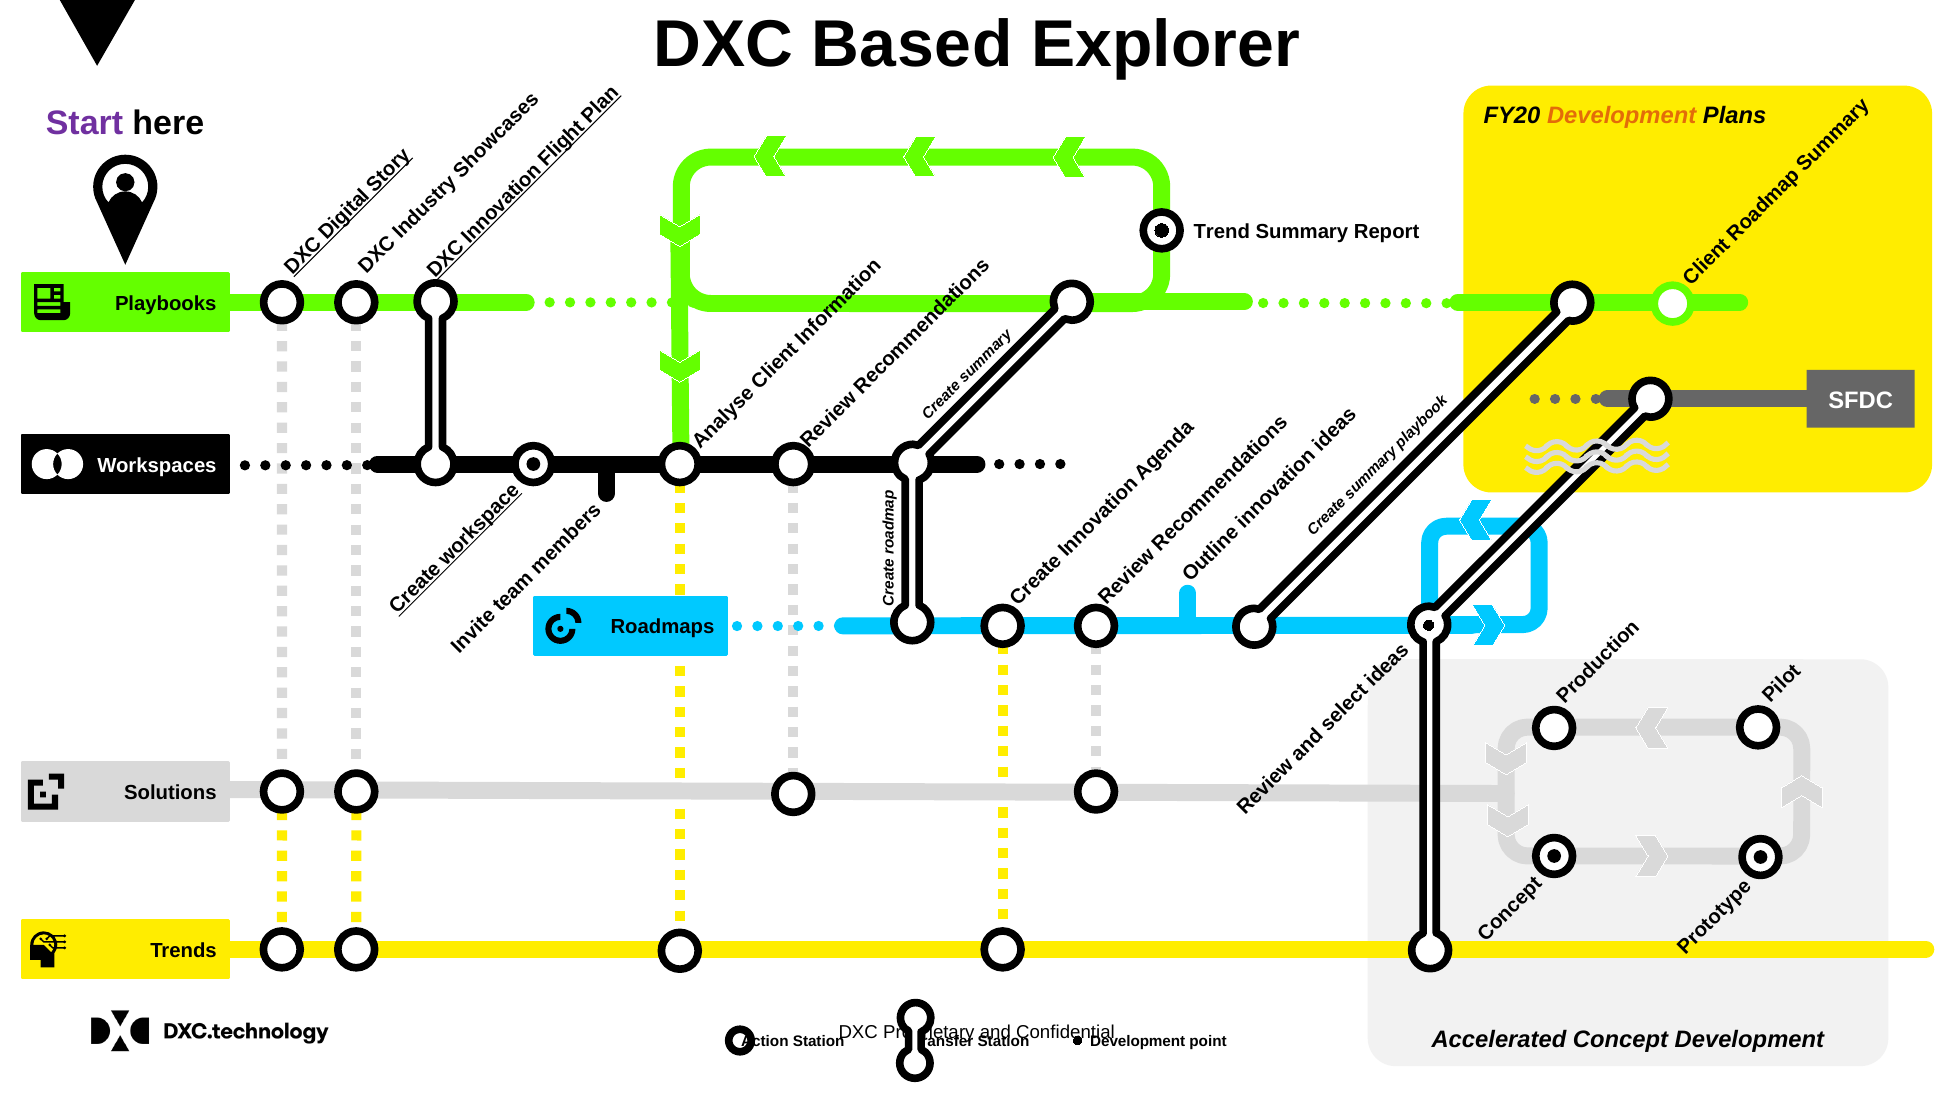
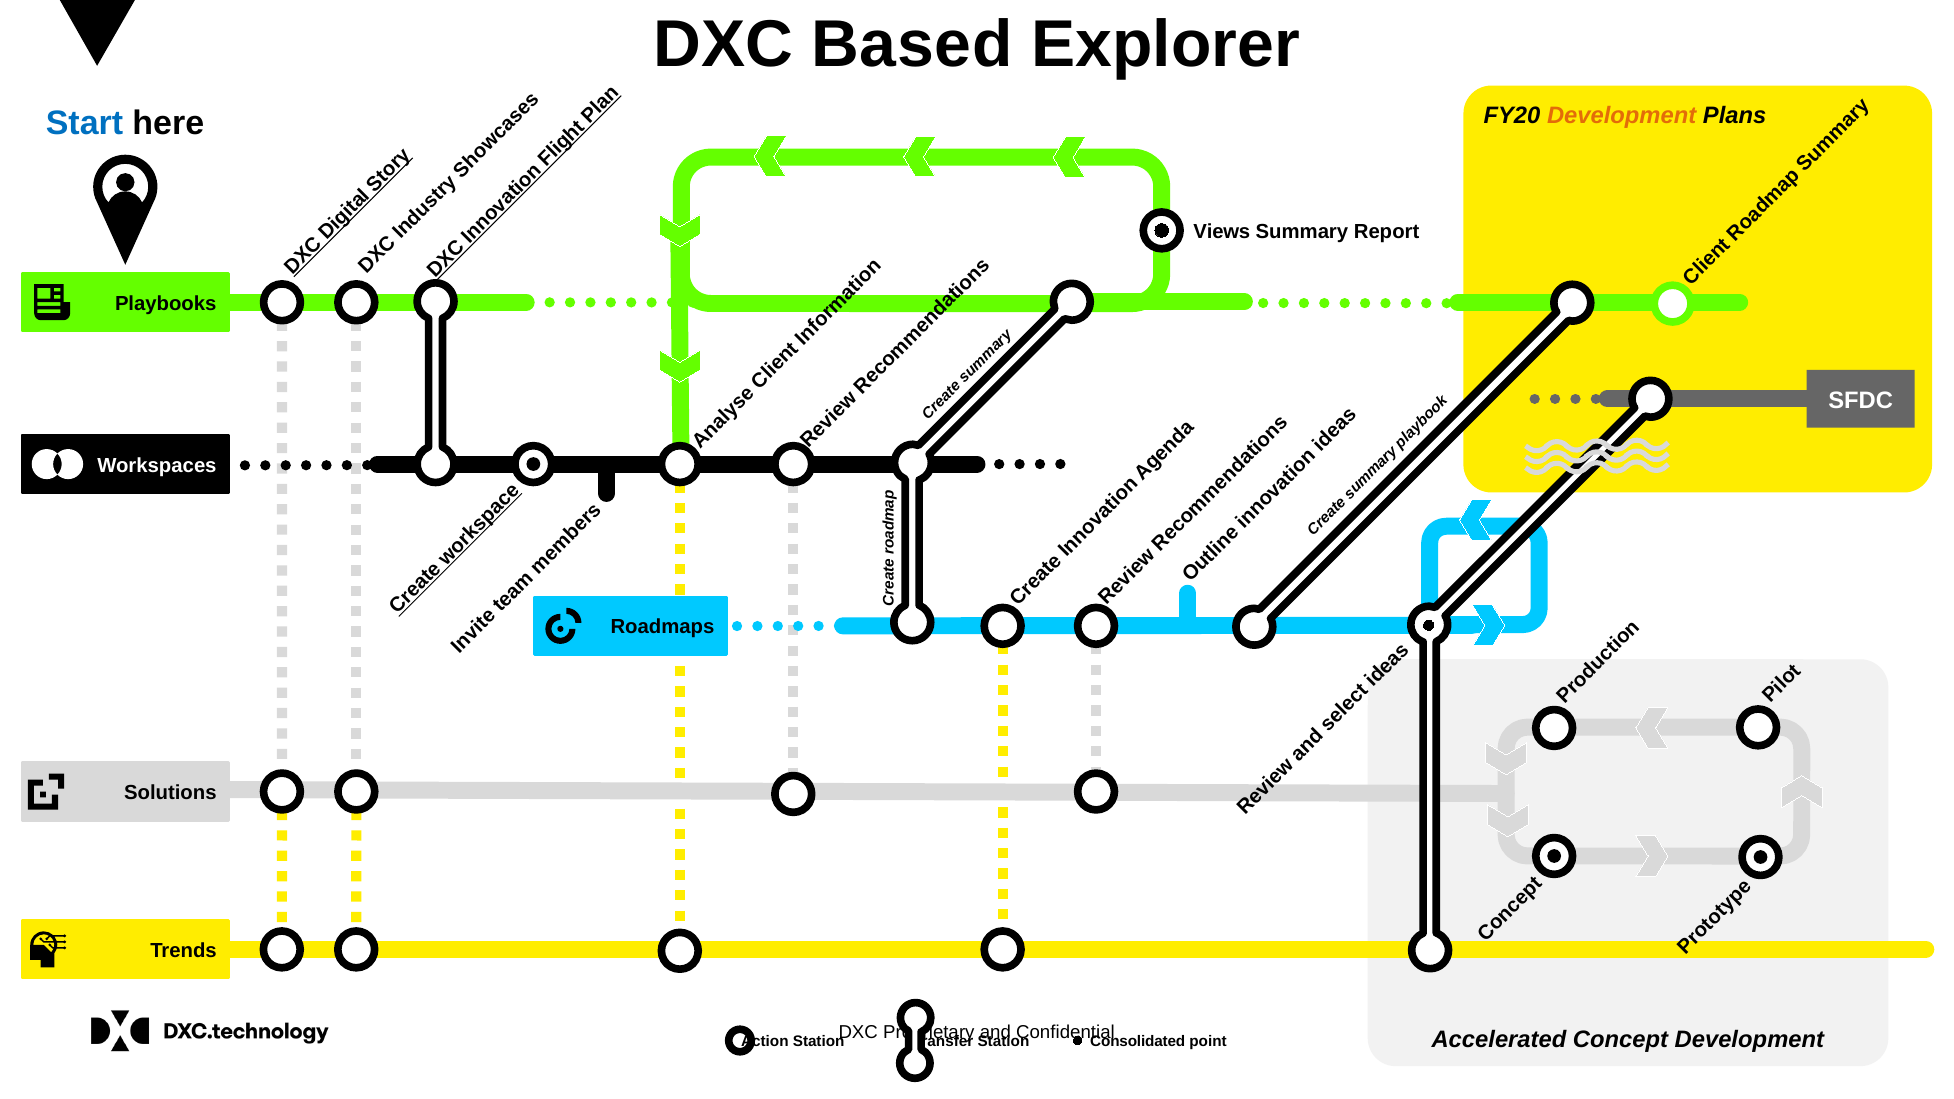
Start colour: purple -> blue (84, 123)
Trend: Trend -> Views (1222, 232)
Station Development: Development -> Consolidated (1138, 1042)
